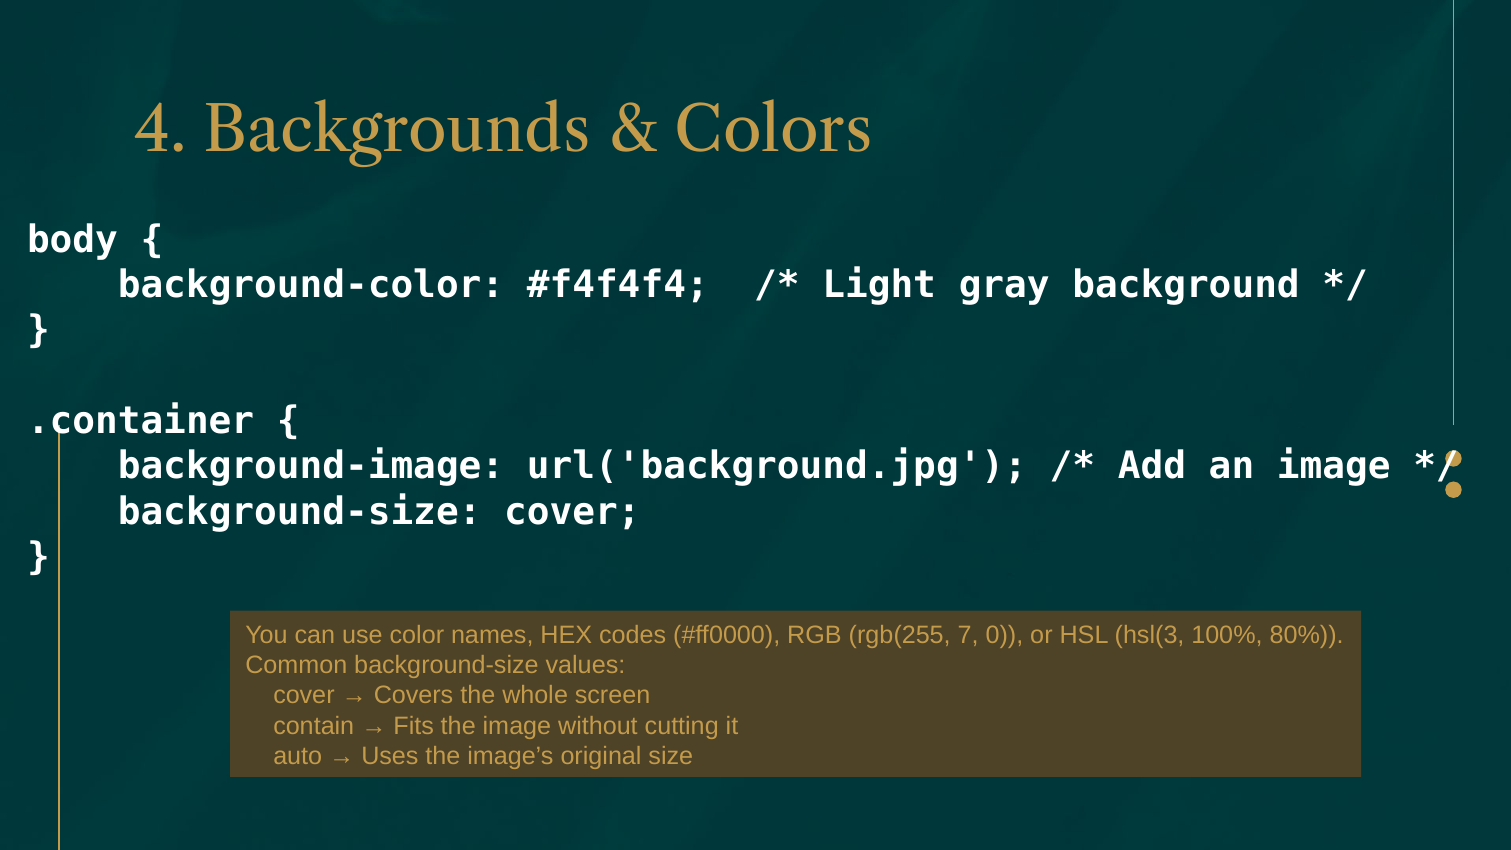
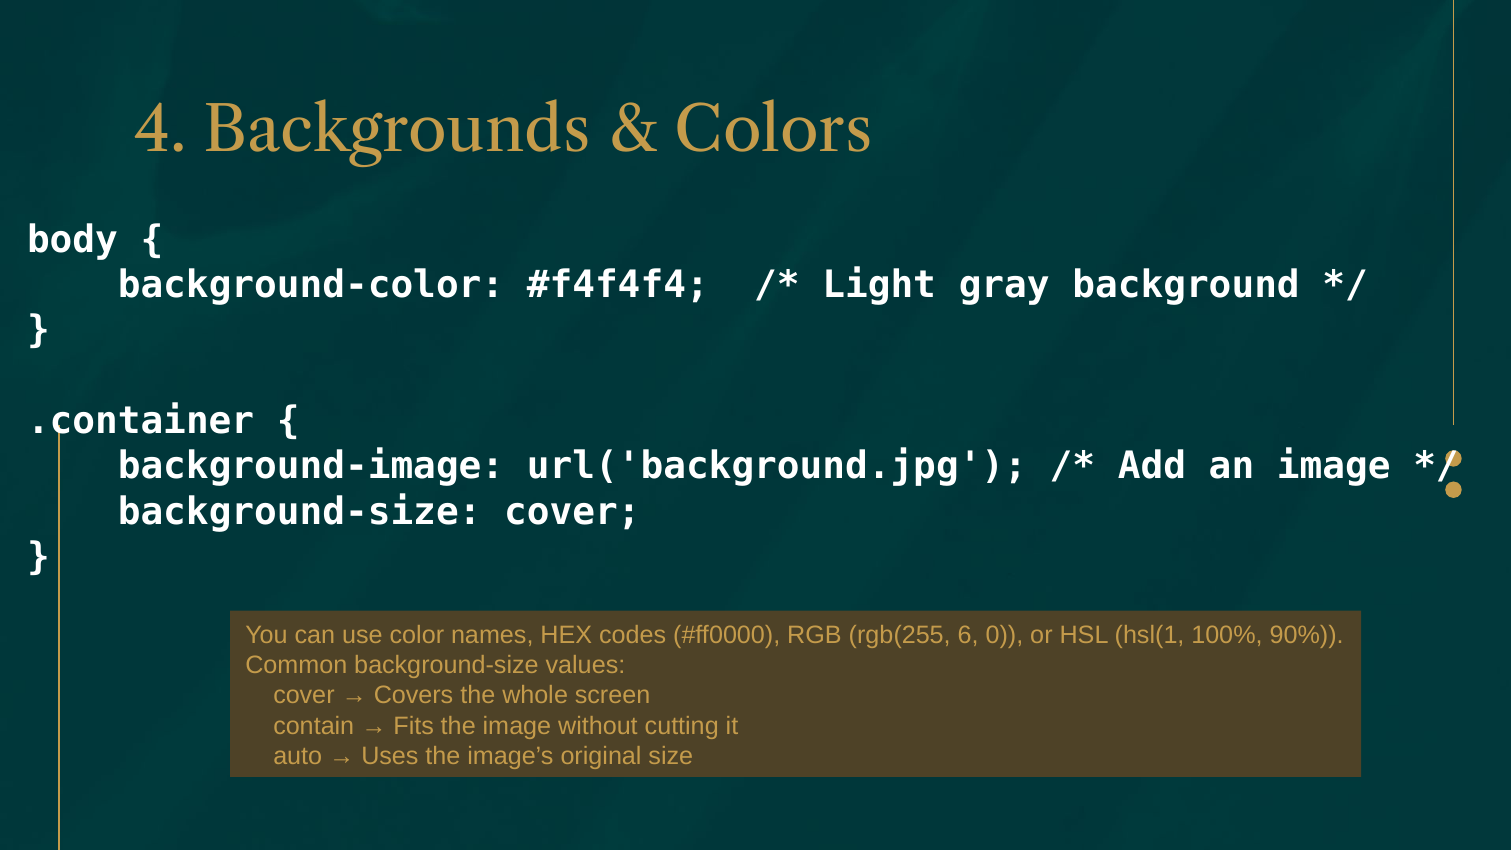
7: 7 -> 6 (968, 635)
hsl(3: hsl(3 -> hsl(1 (1150, 635)
80%: 80% -> 90% (1307, 635)
